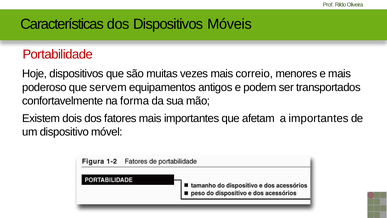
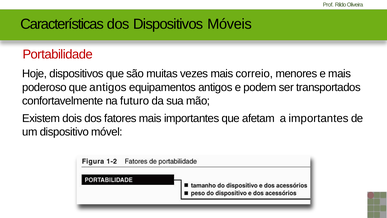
que servem: servem -> antigos (108, 87)
forma: forma -> futuro (135, 101)
